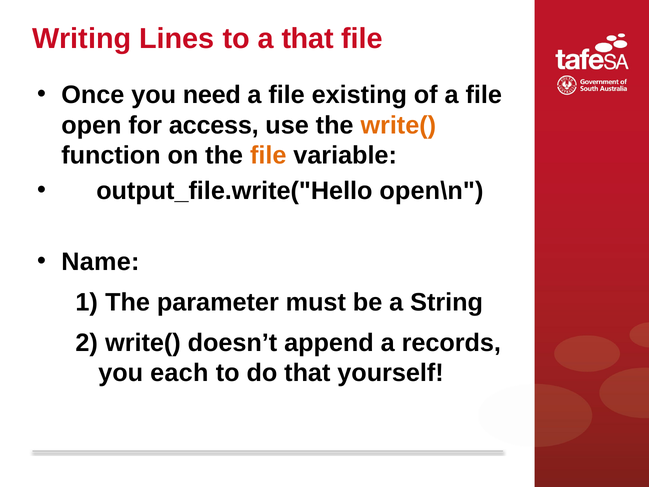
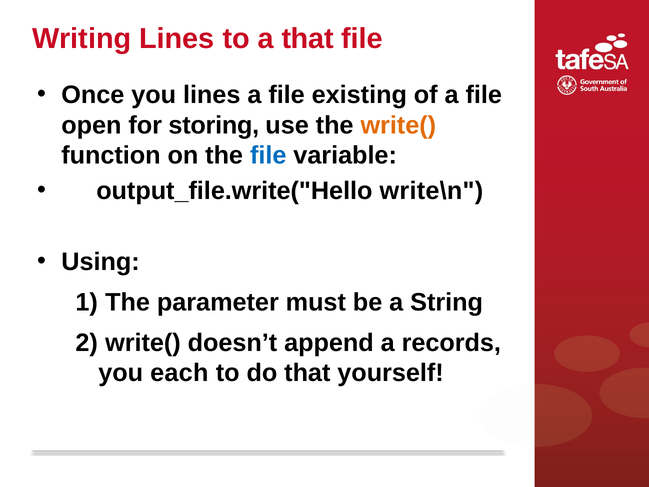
you need: need -> lines (212, 95)
access: access -> storing (214, 125)
file colour: orange -> blue (268, 155)
open\n: open\n -> write\n (431, 191)
Name: Name -> Using (101, 262)
